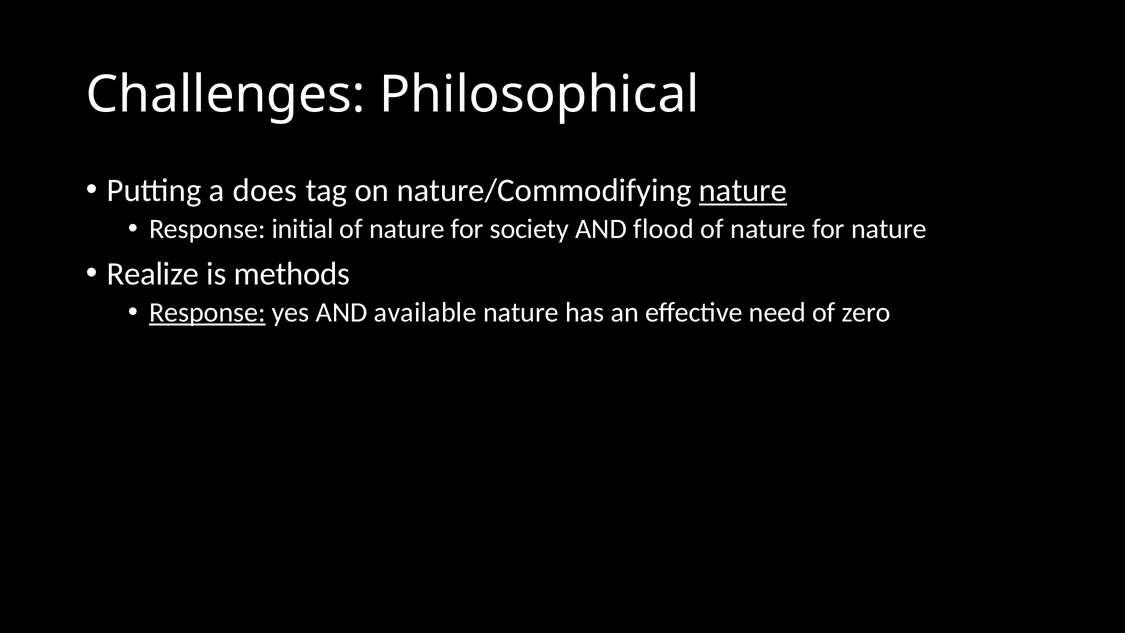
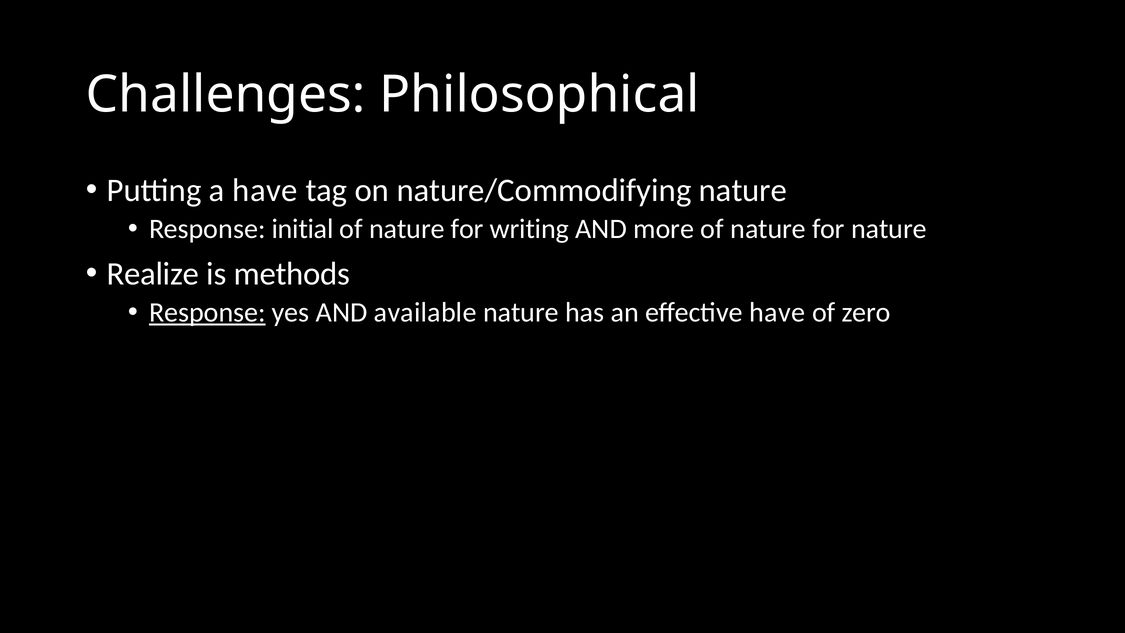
a does: does -> have (265, 190)
nature underline: present -> none (743, 190)
society: society -> writing (529, 229)
flood: flood -> more (664, 229)
effective need: need -> have (777, 312)
